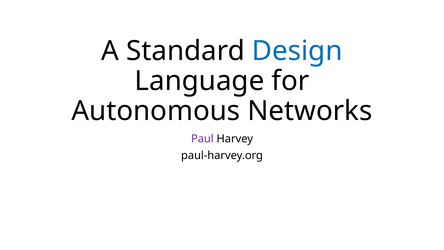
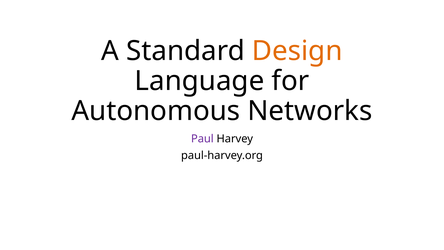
Design colour: blue -> orange (297, 51)
